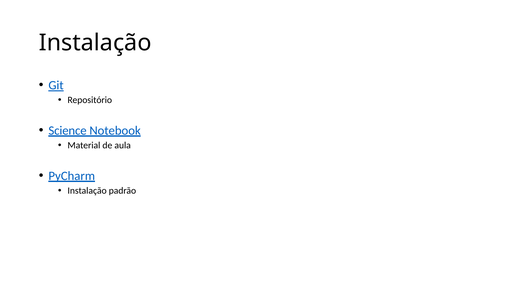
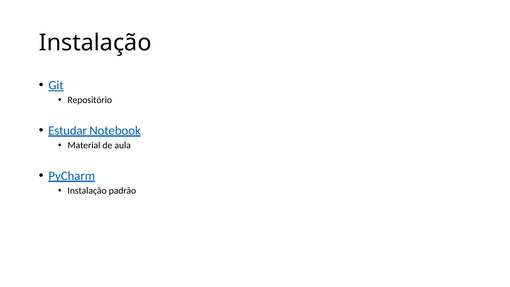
Science: Science -> Estudar (68, 131)
